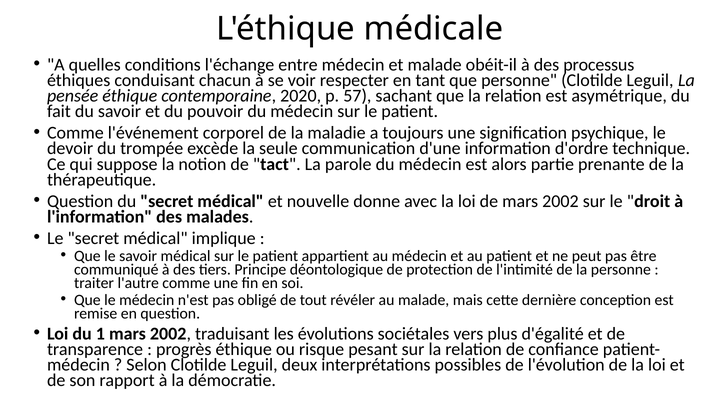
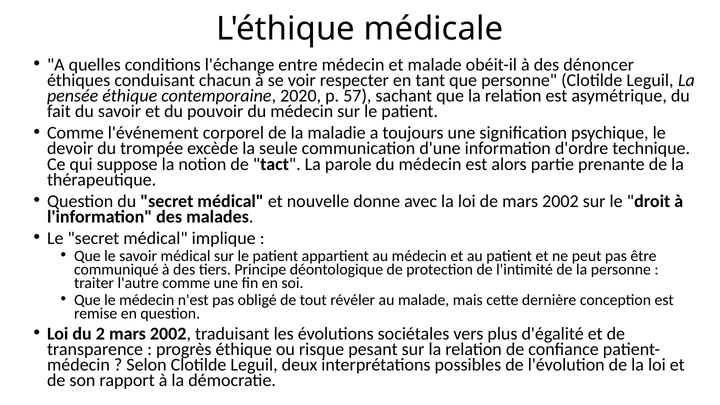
processus: processus -> dénoncer (599, 65)
1: 1 -> 2 (100, 334)
